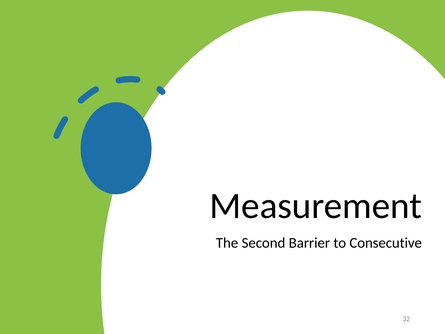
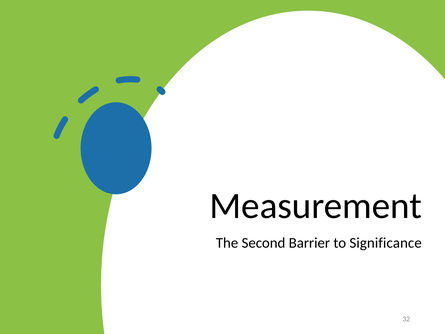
Consecutive: Consecutive -> Significance (386, 243)
